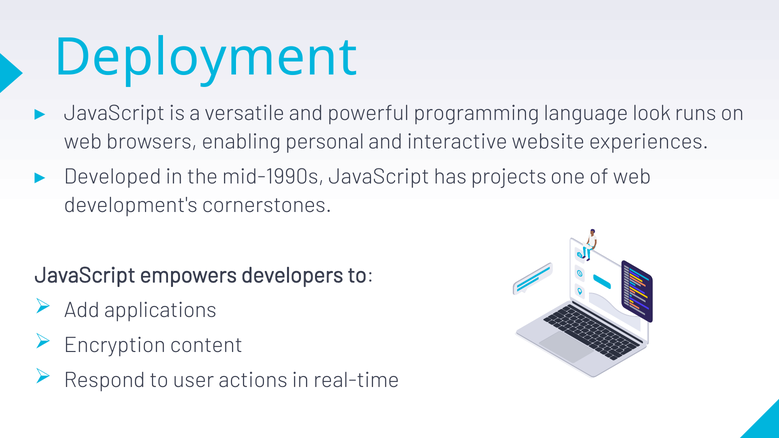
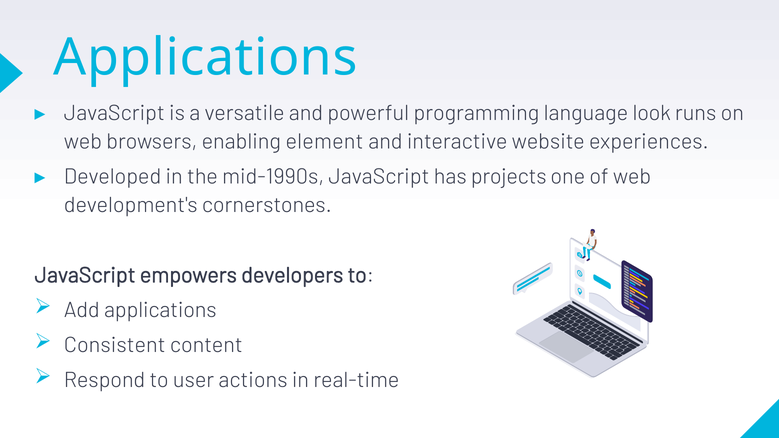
Deployment: Deployment -> Applications (205, 58)
personal: personal -> element (325, 142)
Encryption: Encryption -> Consistent (115, 345)
